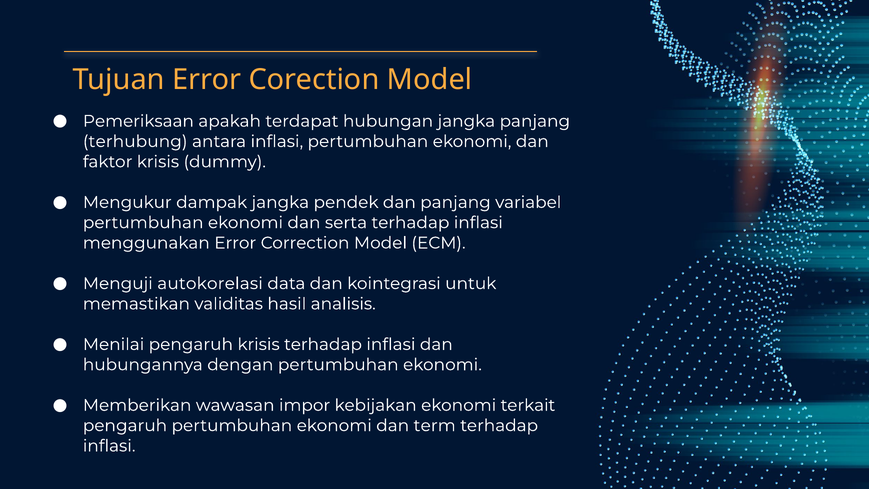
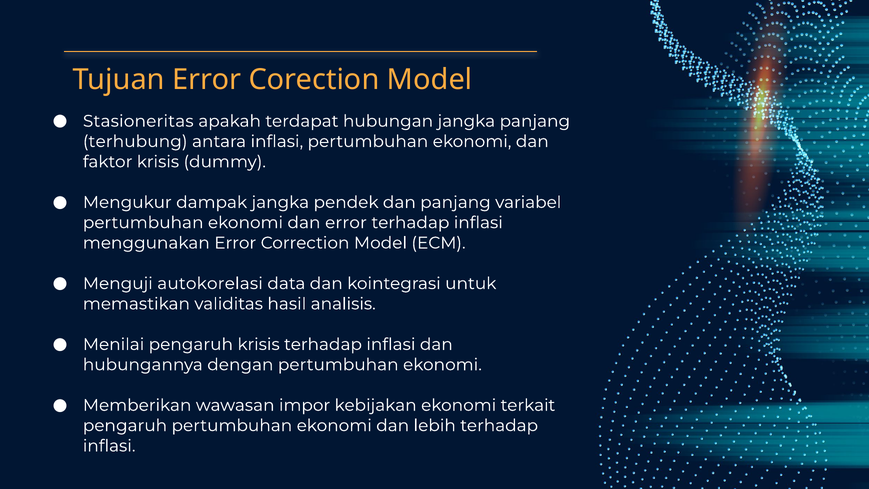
Pemeriksaan: Pemeriksaan -> Stasioneritas (138, 121)
dan serta: serta -> error (346, 223)
term: term -> lebih (435, 425)
